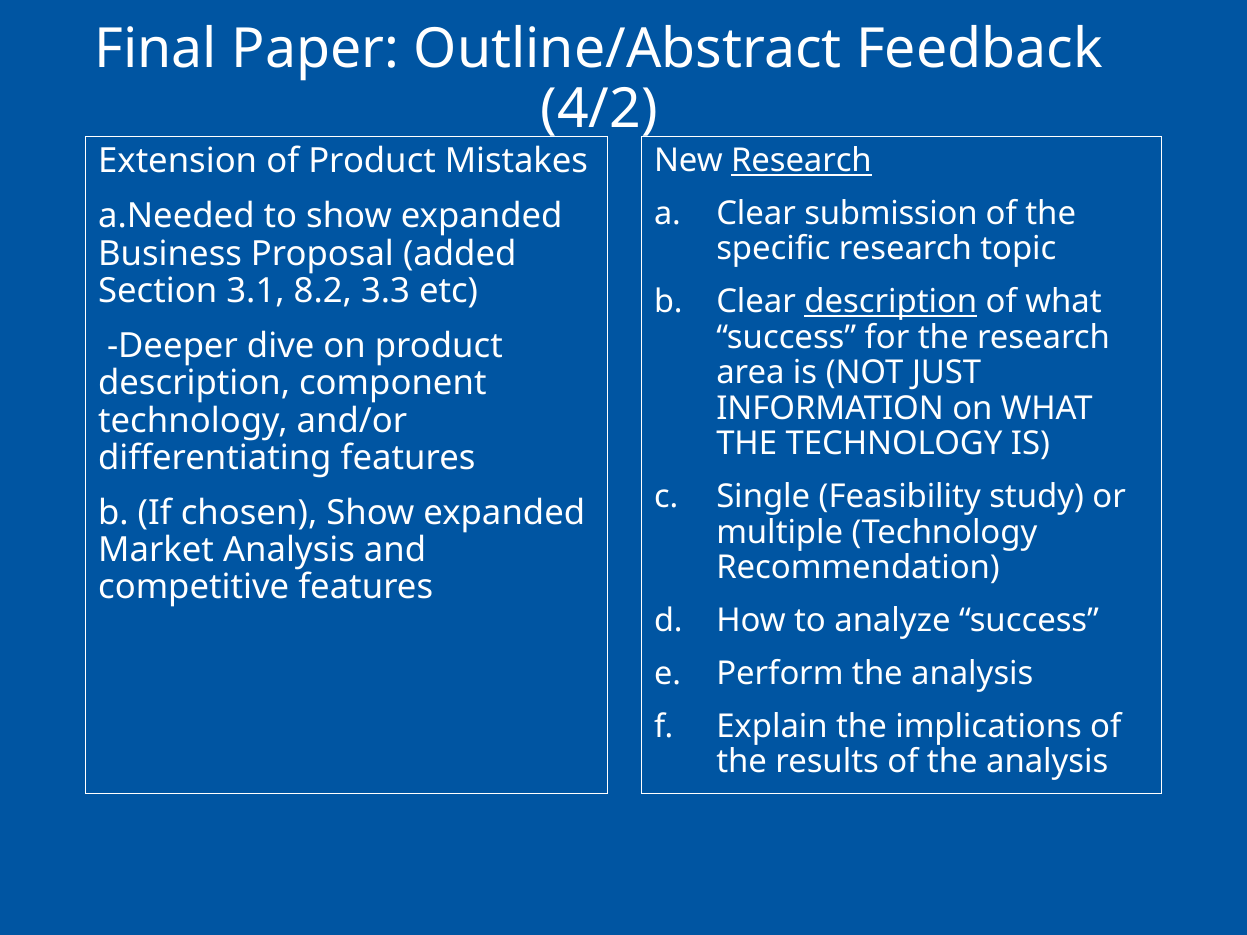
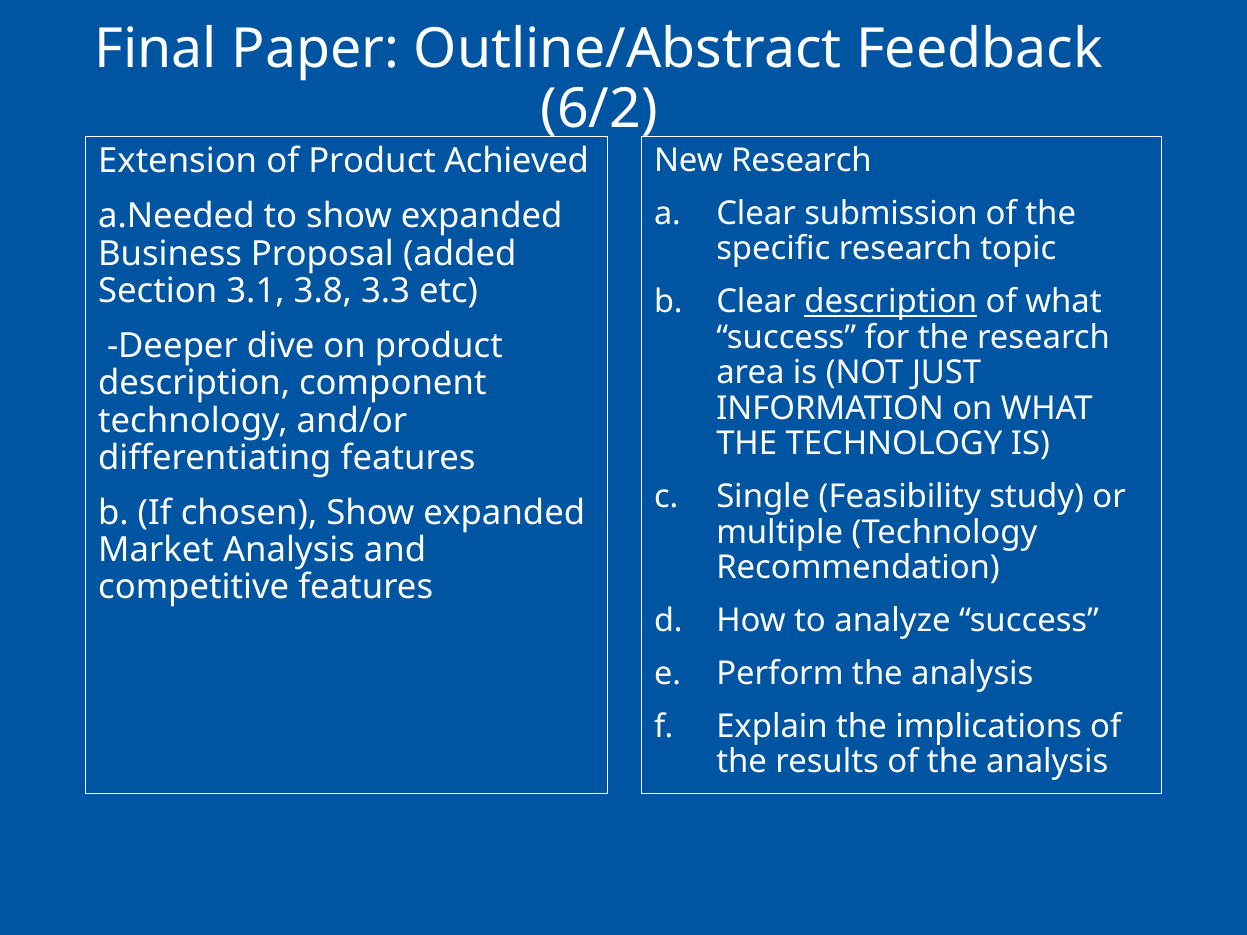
4/2: 4/2 -> 6/2 (599, 109)
Research underline: present -> none (801, 161)
Mistakes: Mistakes -> Achieved (517, 162)
8.2: 8.2 -> 3.8 (323, 291)
